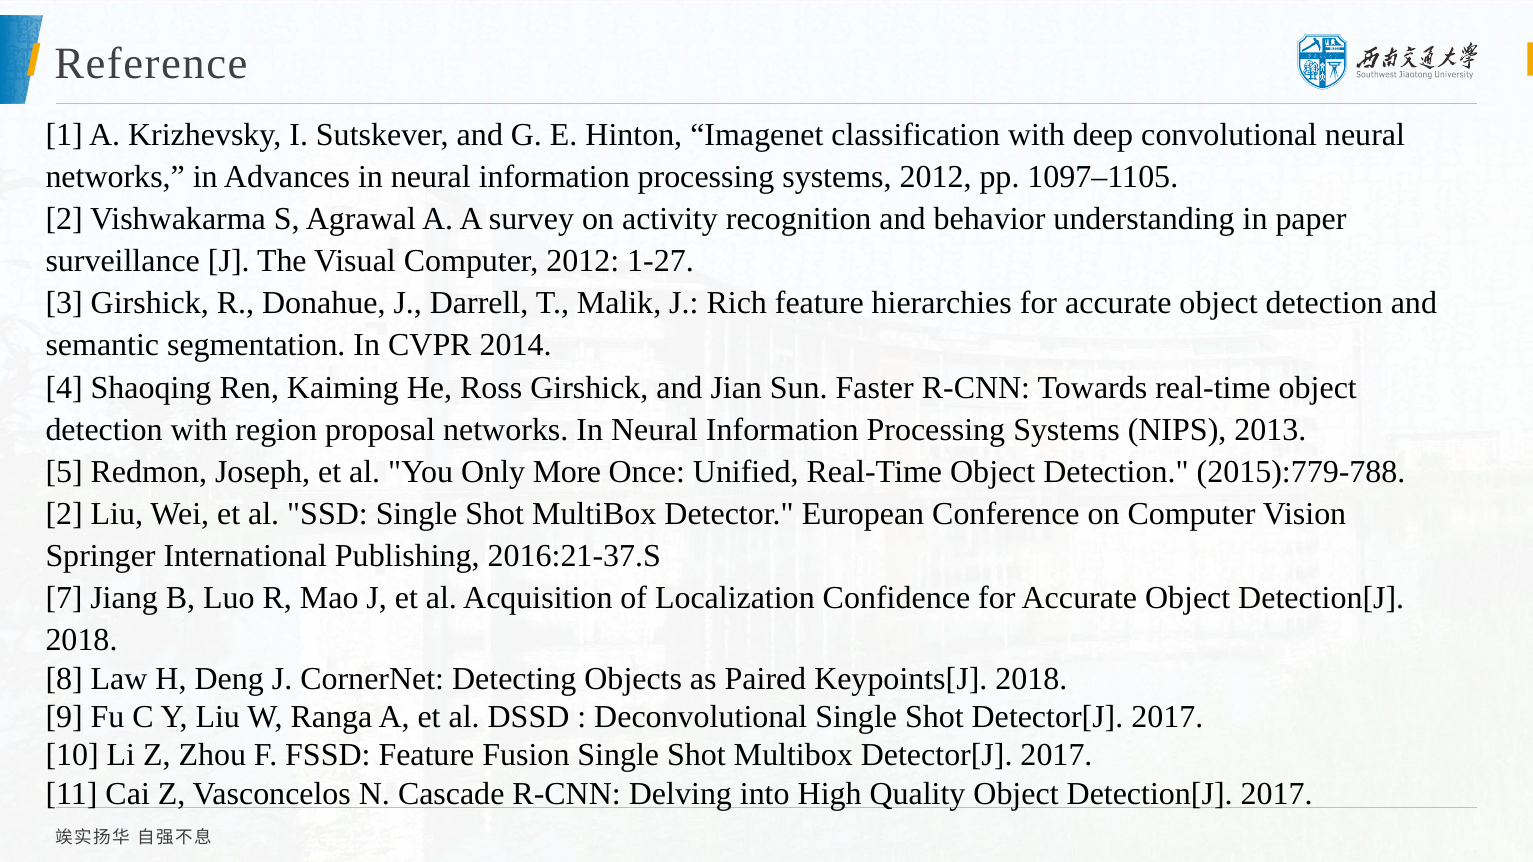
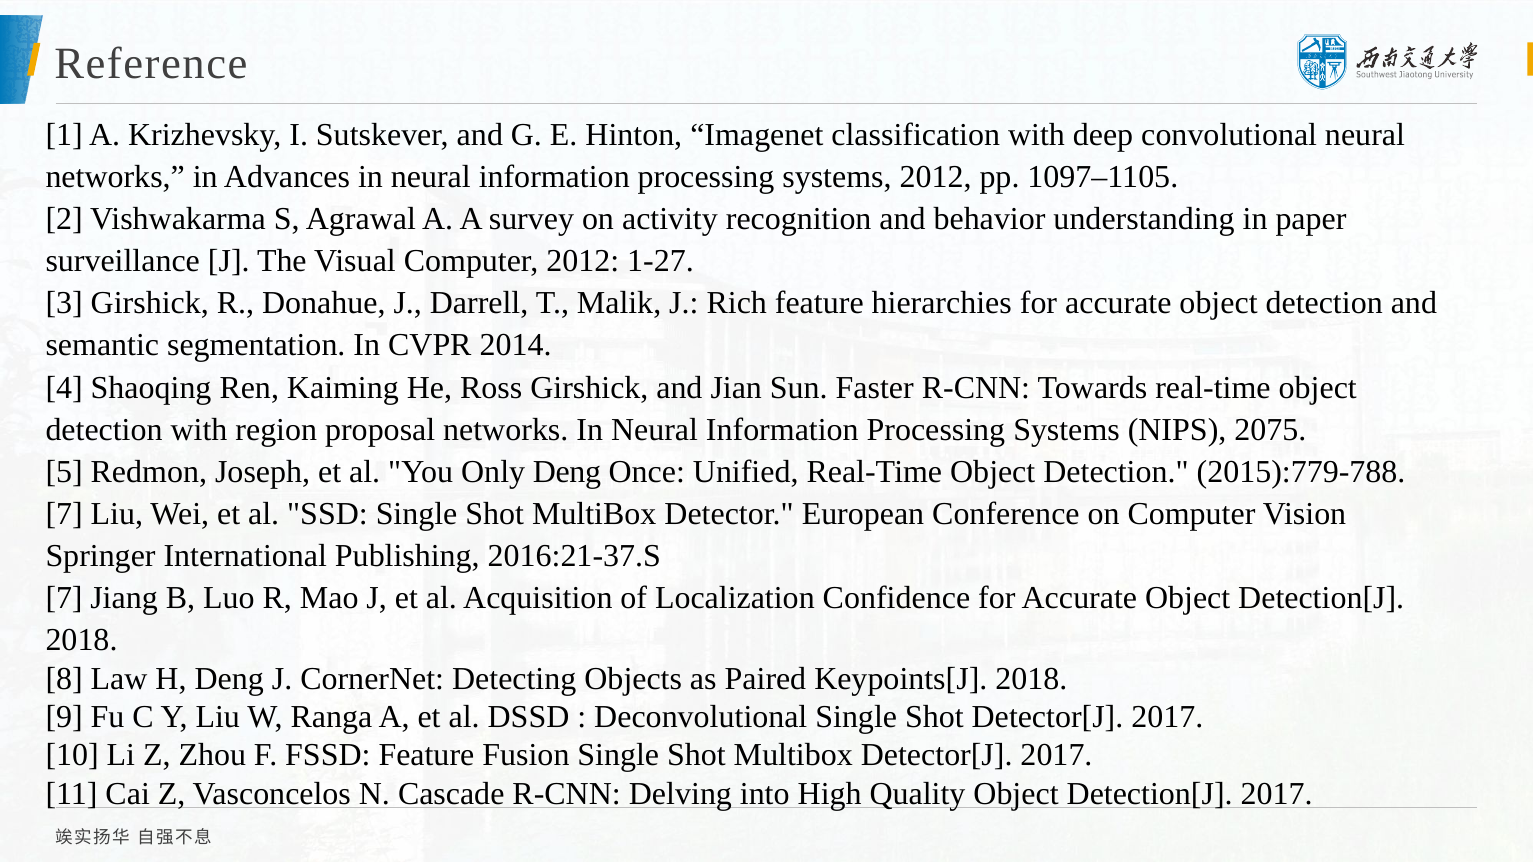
2013: 2013 -> 2075 (1270, 430)
Only More: More -> Deng (567, 472)
2: 2 -> 7 (64, 514)
